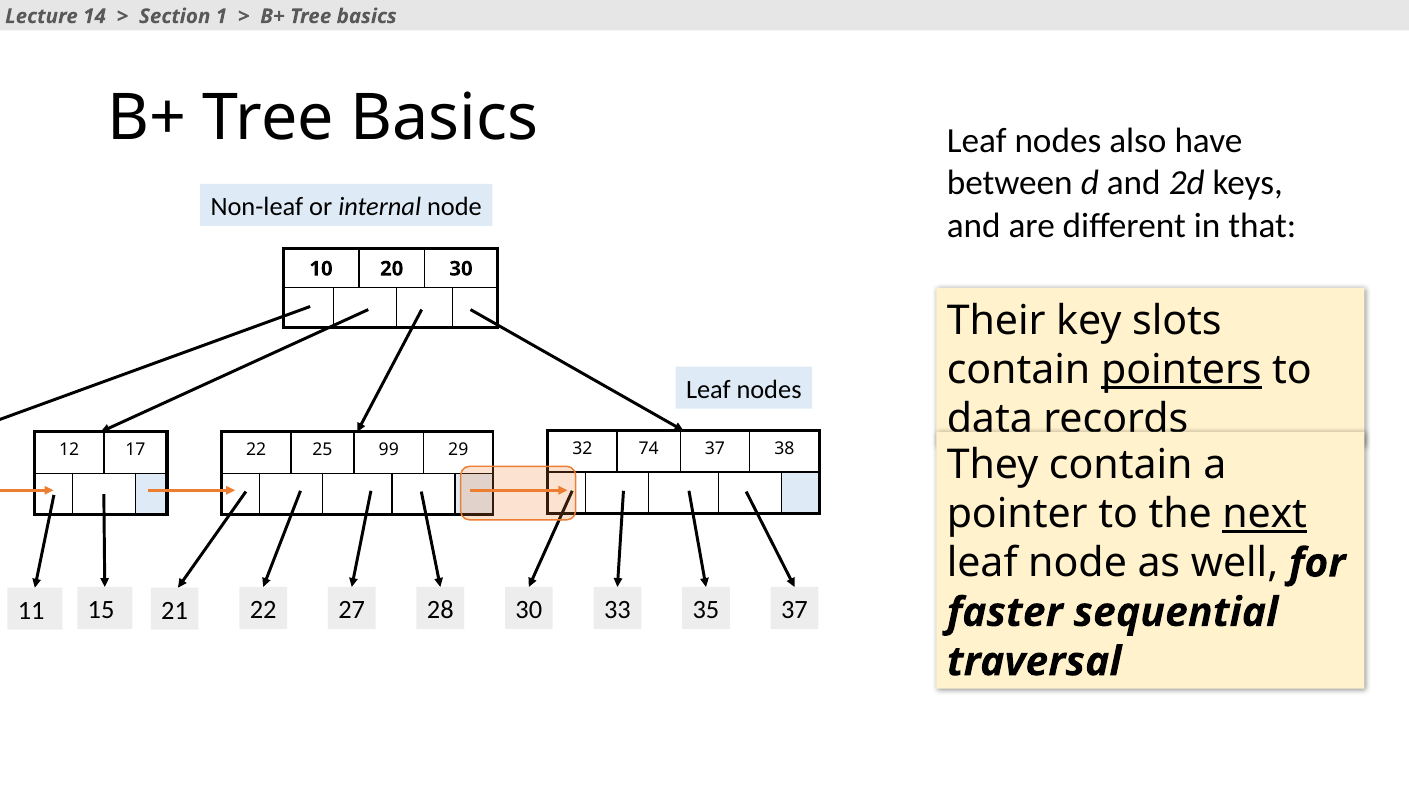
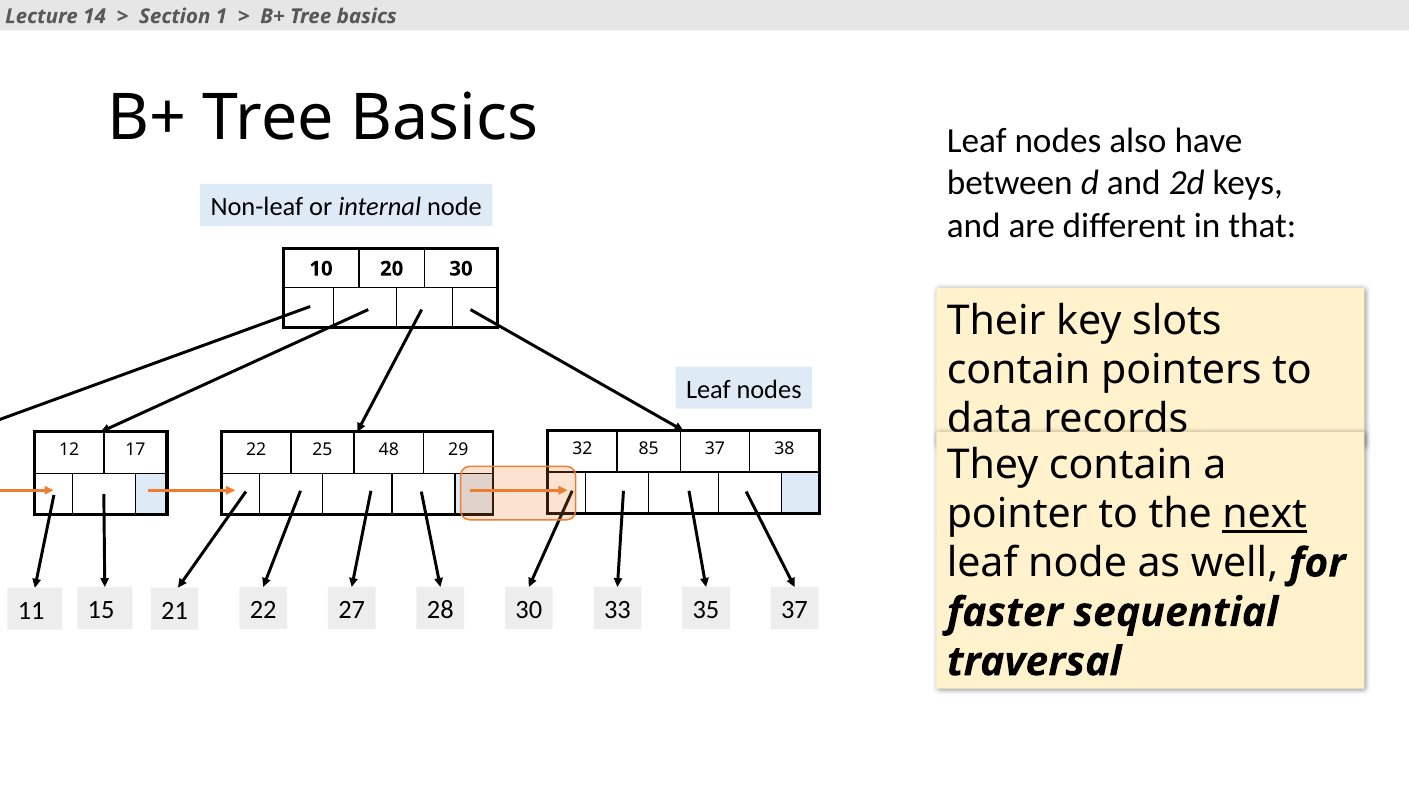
pointers underline: present -> none (1181, 370)
74: 74 -> 85 (649, 449)
99: 99 -> 48 (389, 451)
